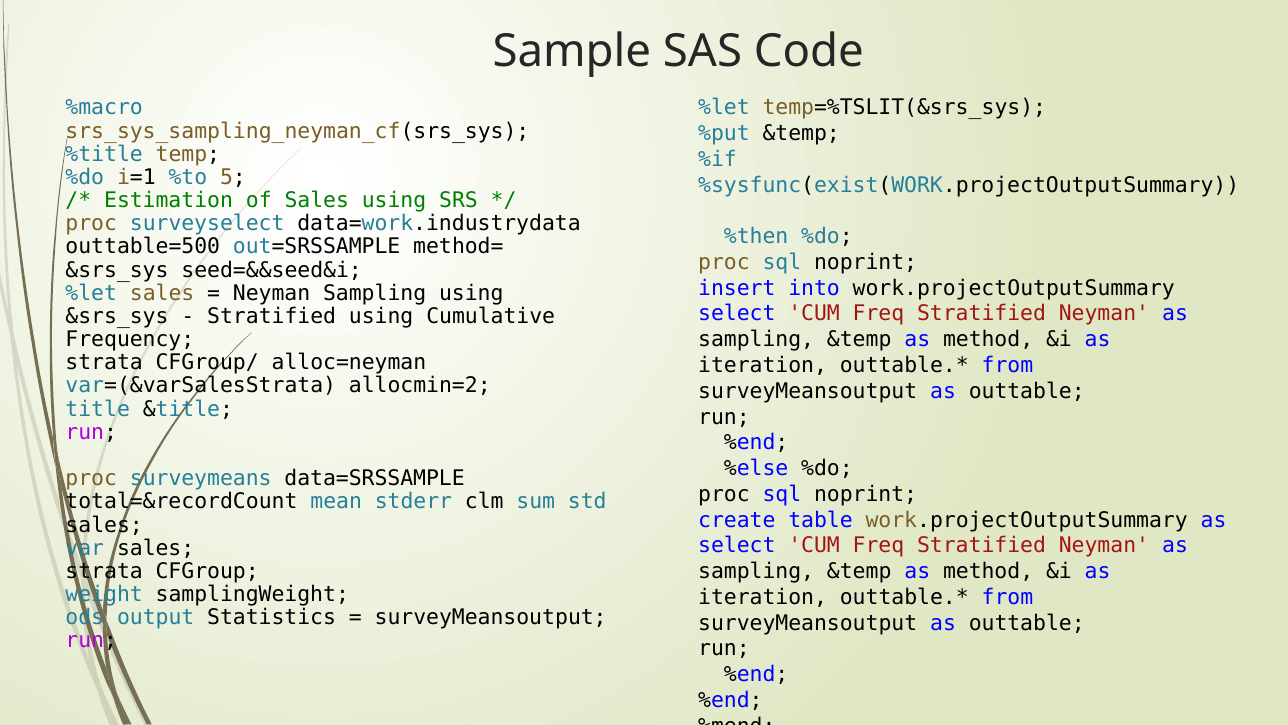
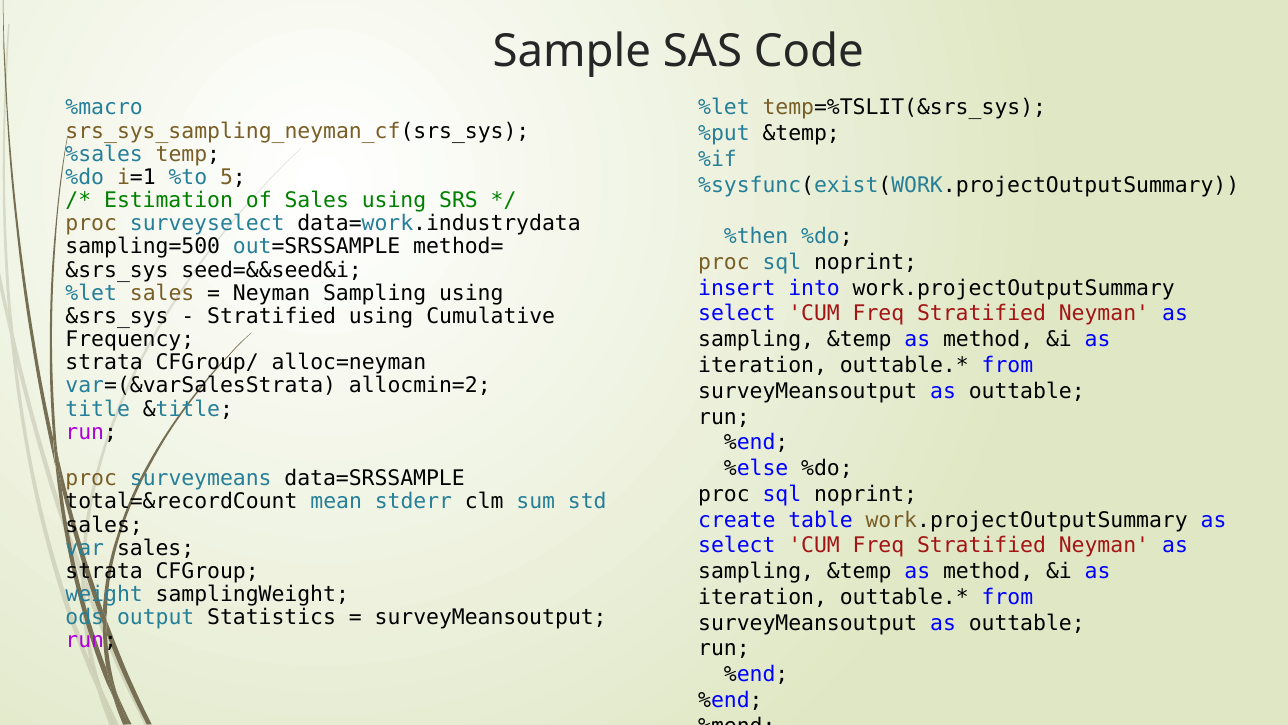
%title: %title -> %sales (104, 154)
outtable=500: outtable=500 -> sampling=500 (143, 247)
